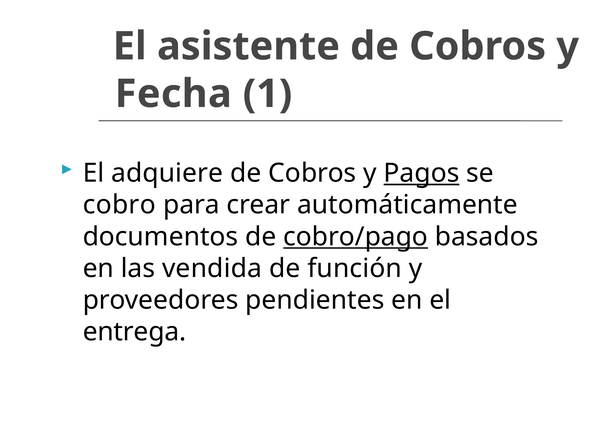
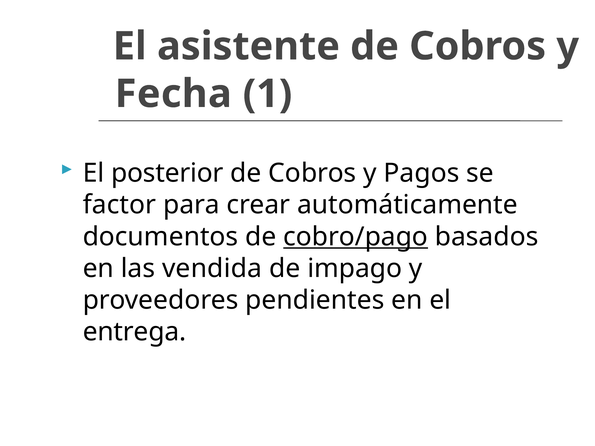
adquiere: adquiere -> posterior (167, 173)
Pagos underline: present -> none (421, 173)
cobro: cobro -> factor (119, 205)
función: función -> impago (355, 269)
